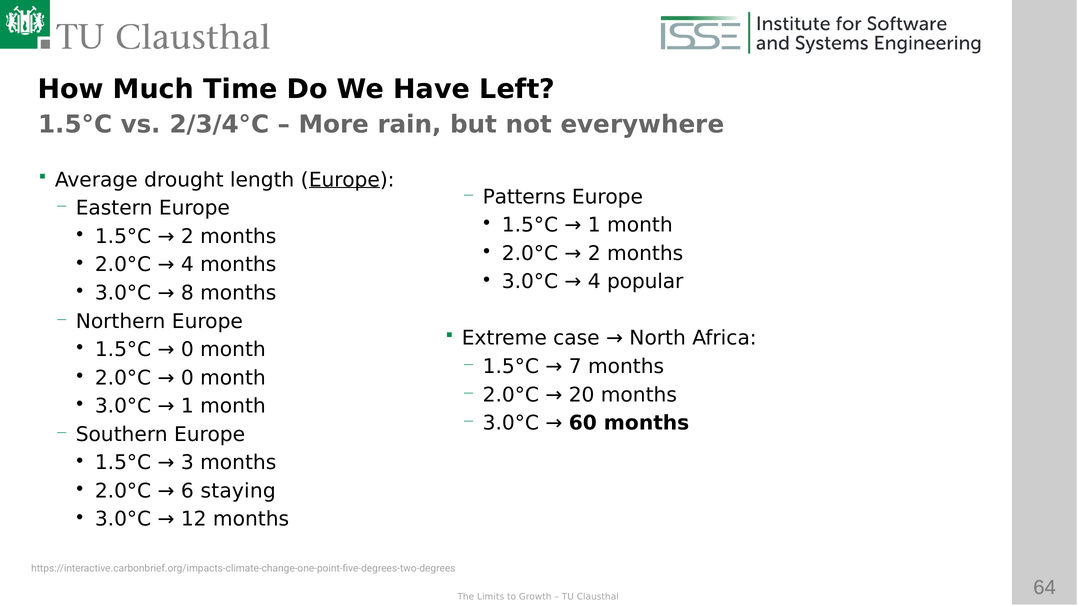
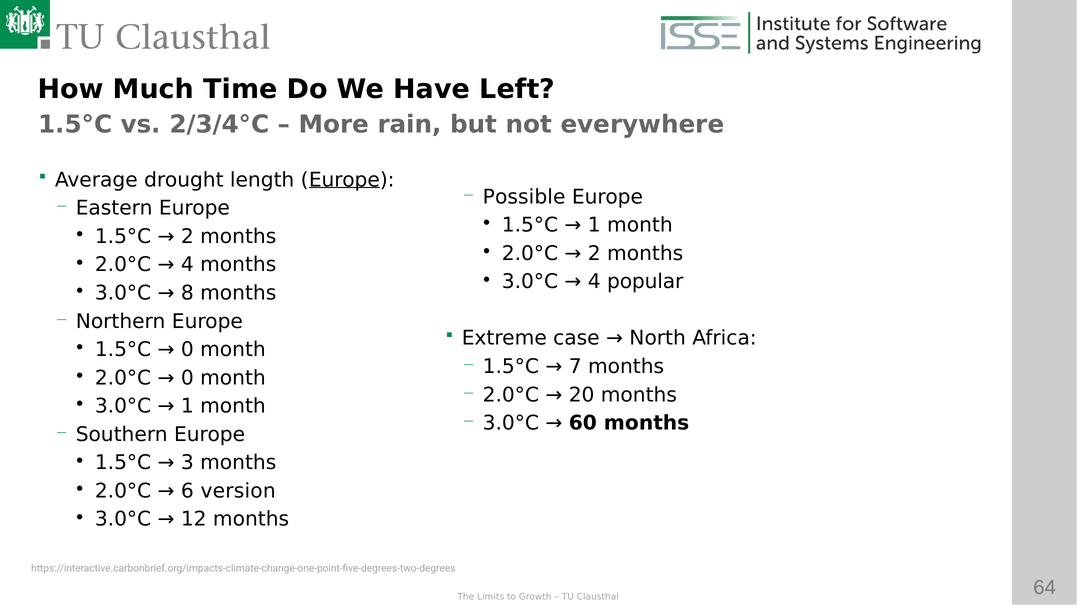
Patterns: Patterns -> Possible (524, 197)
staying: staying -> version (238, 491)
